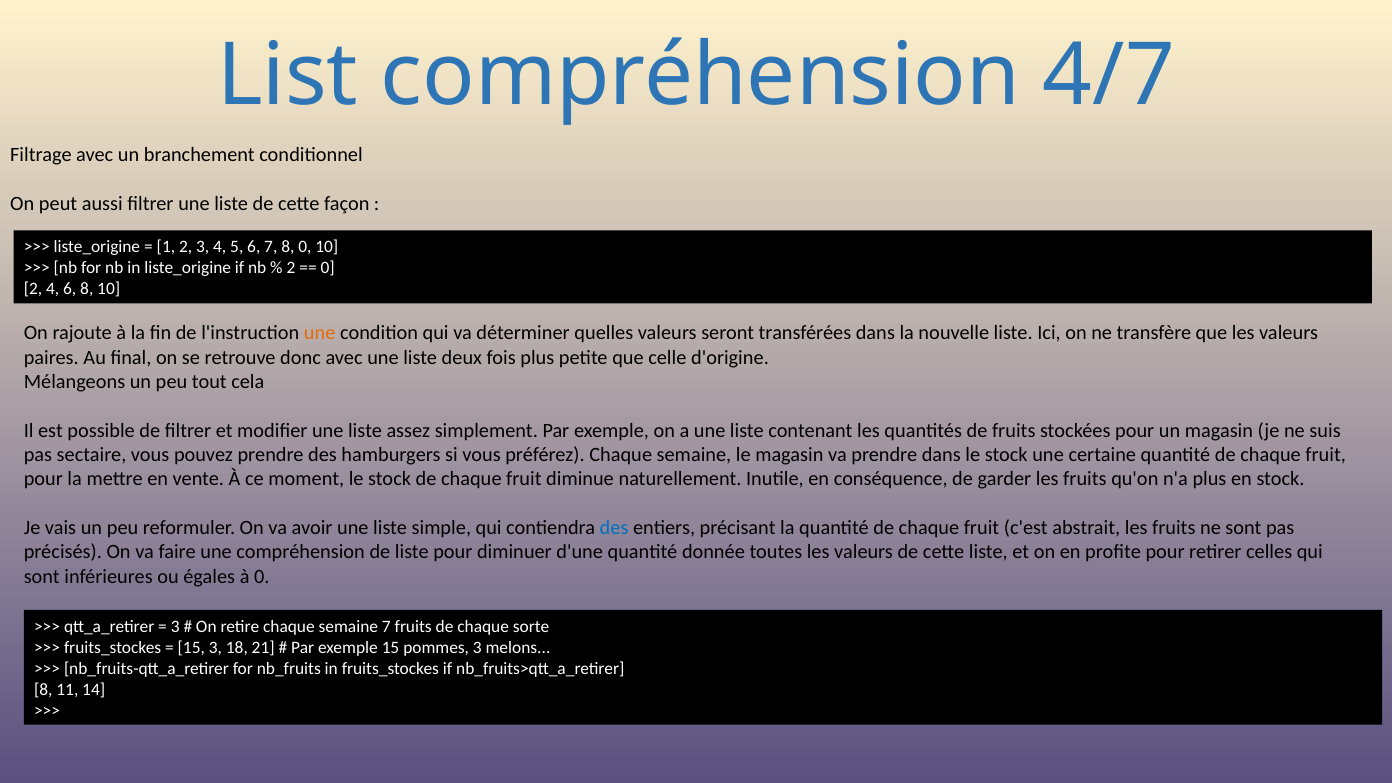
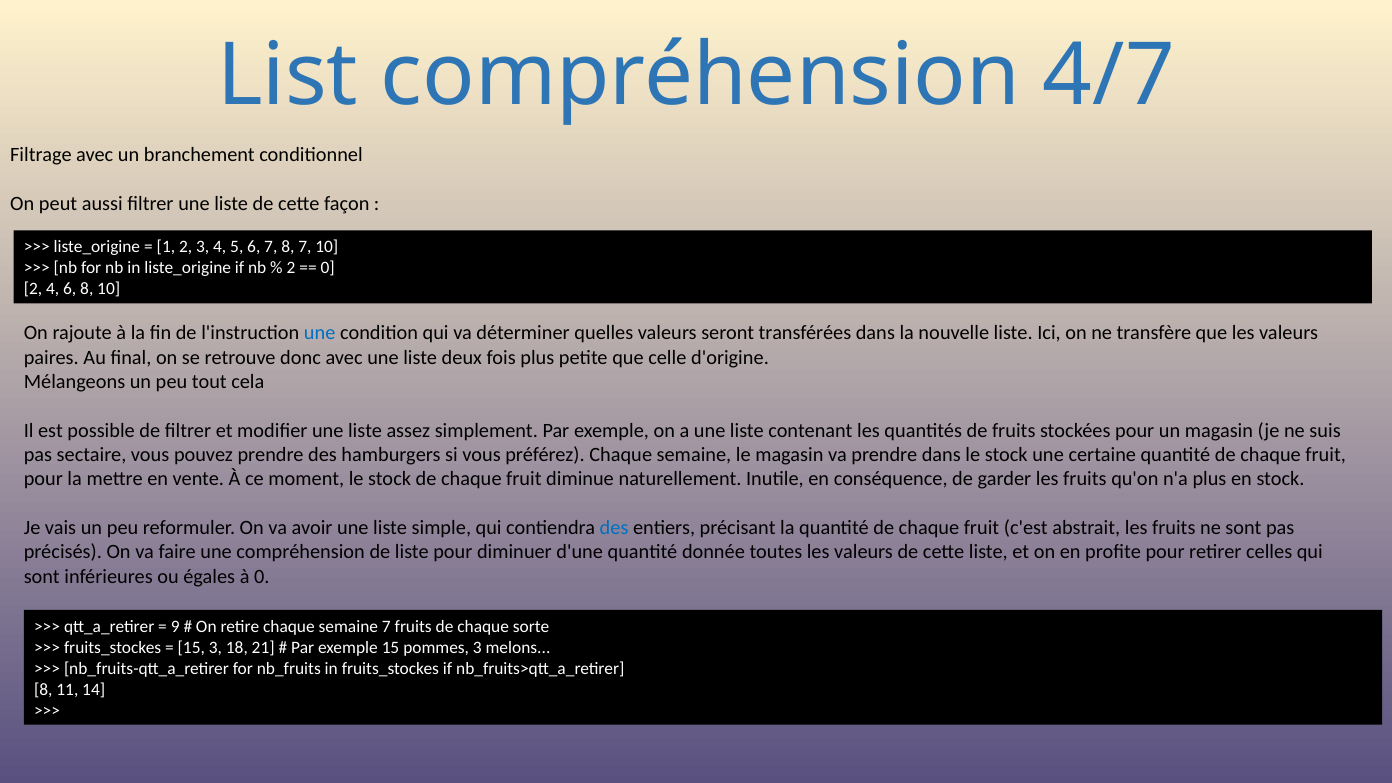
8 0: 0 -> 7 (305, 247)
une colour: orange -> blue (320, 333)
3: 3 -> 9 (175, 627)
